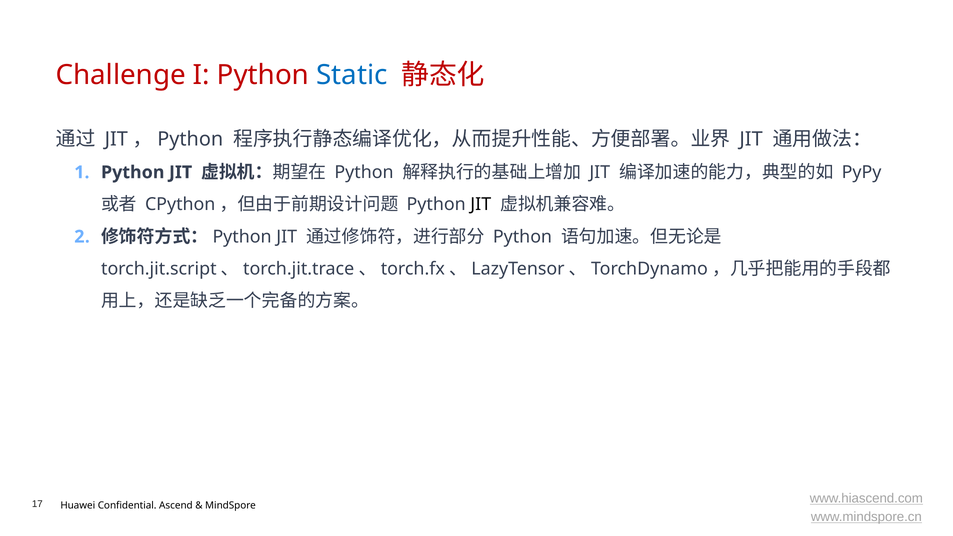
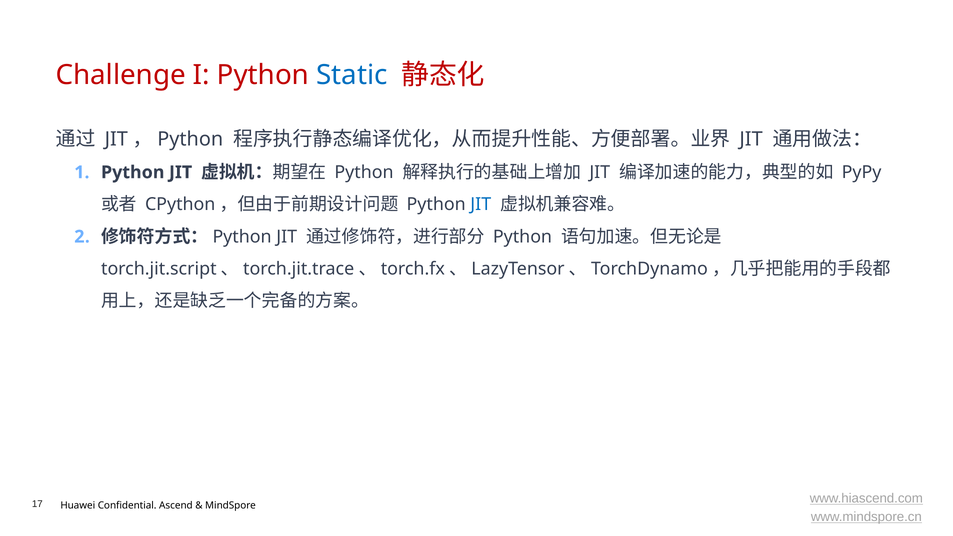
JIT colour: black -> blue (481, 204)
